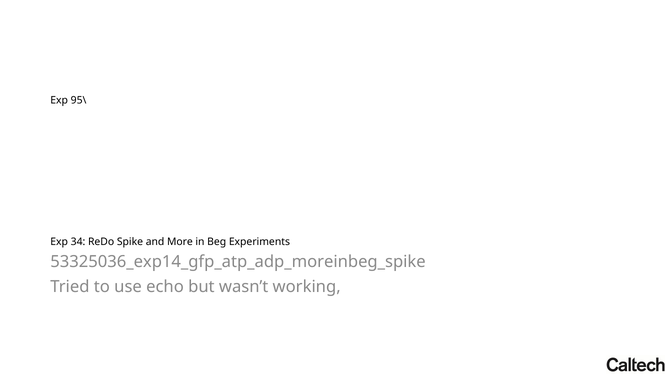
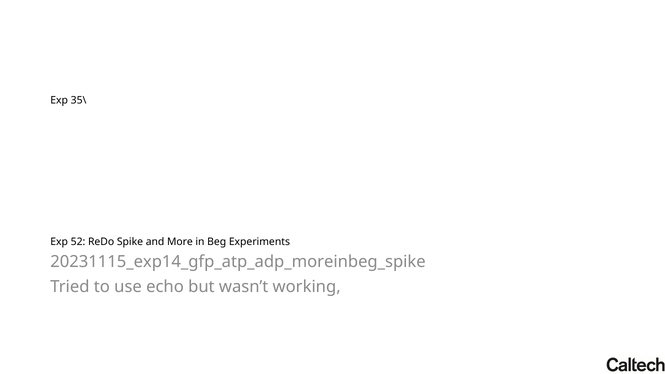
95\: 95\ -> 35\ (79, 100)
34: 34 -> 52 (78, 242)
53325036_exp14_gfp_atp_adp_moreinbeg_spike: 53325036_exp14_gfp_atp_adp_moreinbeg_spike -> 20231115_exp14_gfp_atp_adp_moreinbeg_spike (238, 262)
